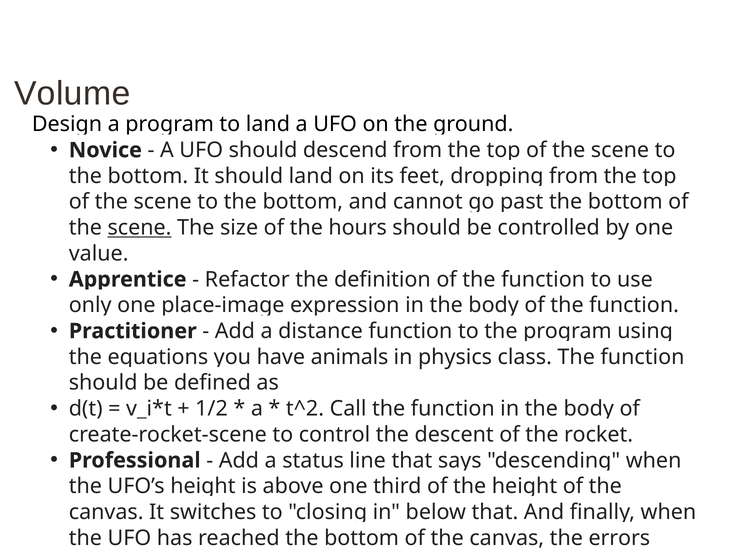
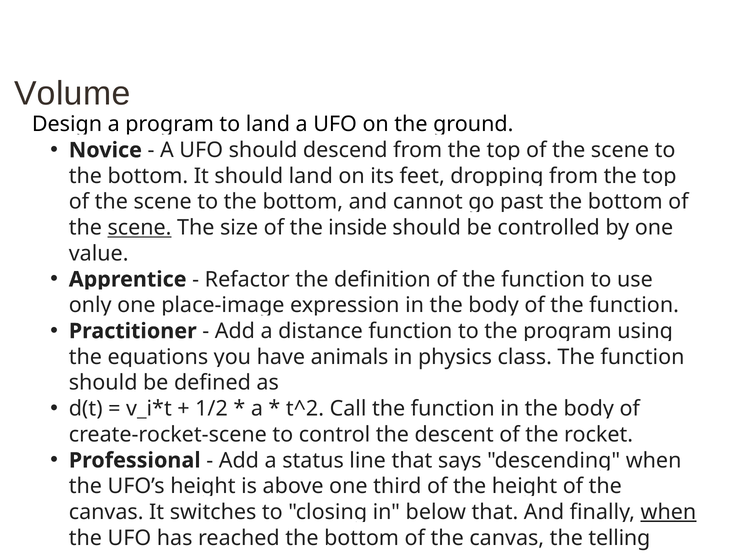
hours: hours -> inside (358, 228)
when underline: none -> present (668, 512)
errors: errors -> telling (619, 537)
